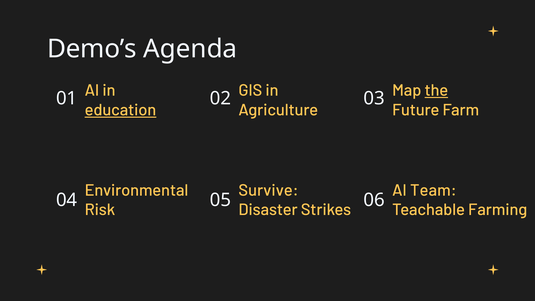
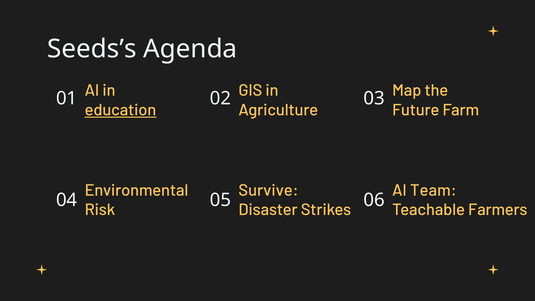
Demo’s: Demo’s -> Seeds’s (92, 49)
the underline: present -> none (436, 90)
Farming: Farming -> Farmers (498, 210)
